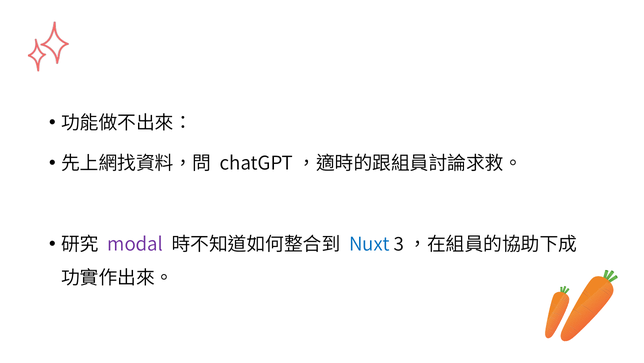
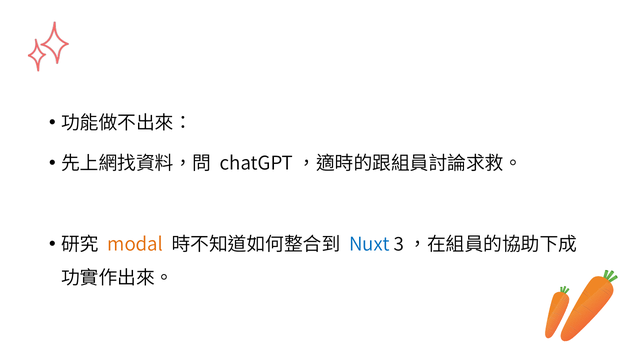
modal colour: purple -> orange (135, 244)
